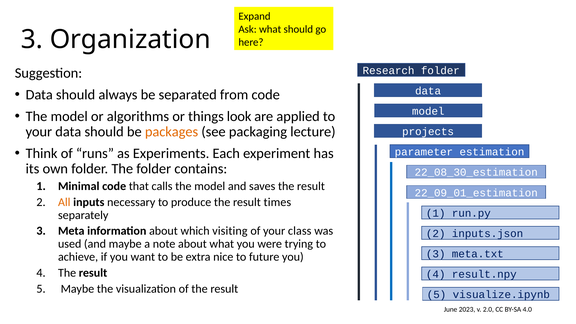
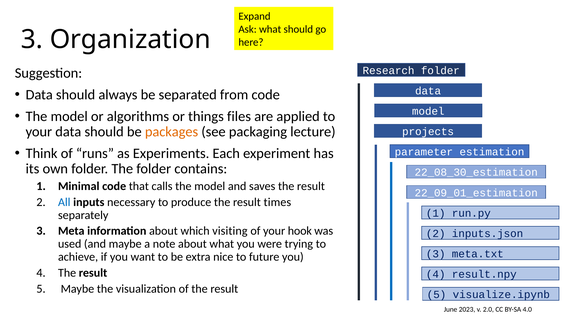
look: look -> files (239, 116)
All colour: orange -> blue (64, 202)
class: class -> hook (300, 231)
